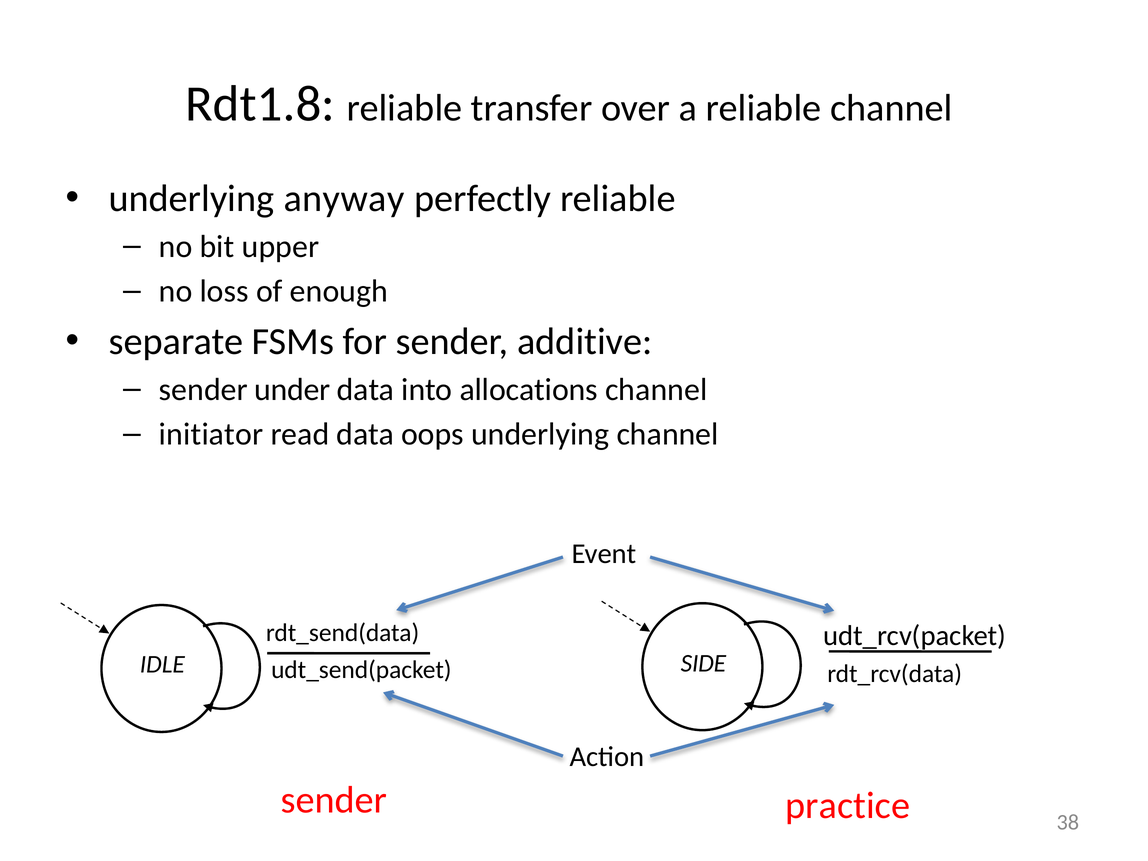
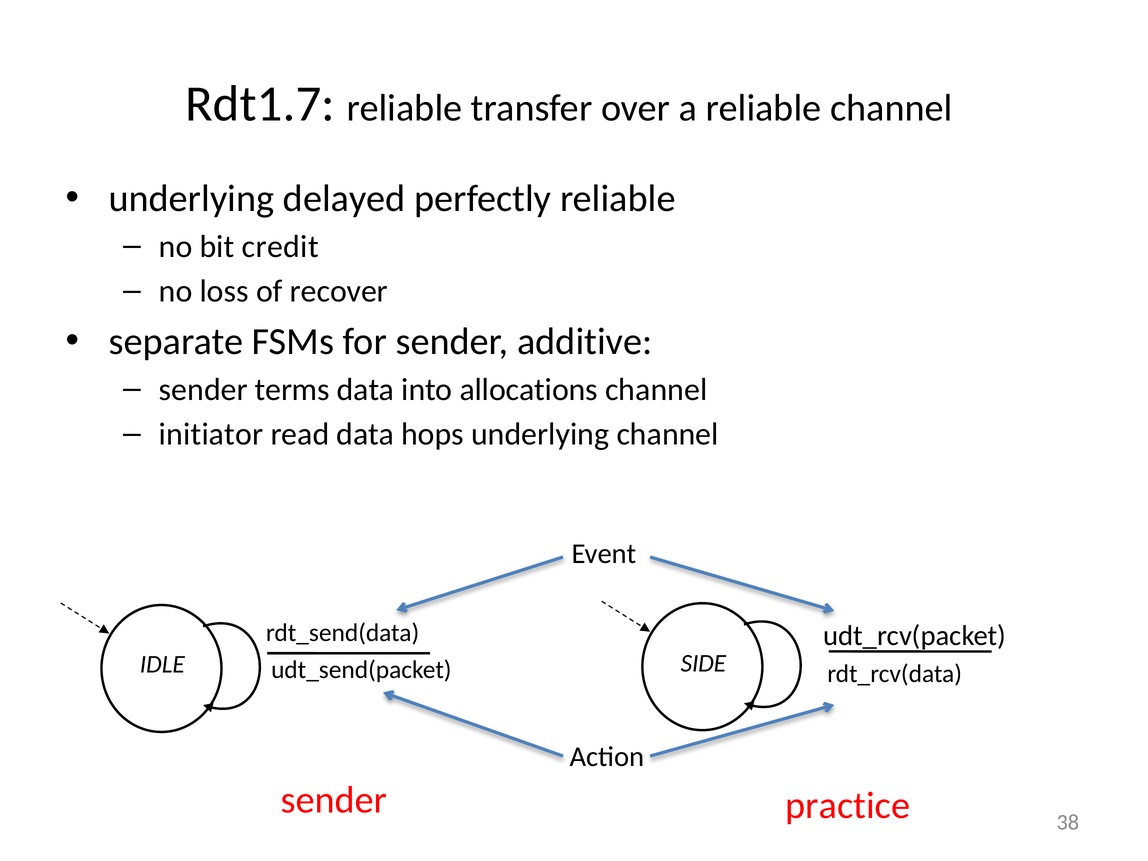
Rdt1.8: Rdt1.8 -> Rdt1.7 (260, 104)
anyway: anyway -> delayed (344, 199)
upper: upper -> credit (280, 247)
enough: enough -> recover (339, 291)
under: under -> terms (292, 390)
oops: oops -> hops (432, 434)
